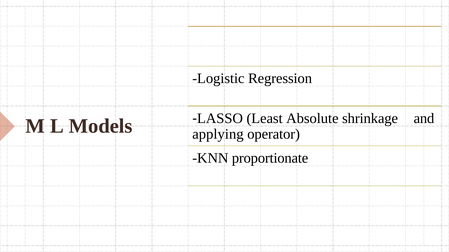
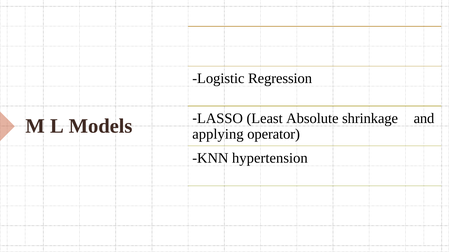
proportionate: proportionate -> hypertension (270, 158)
